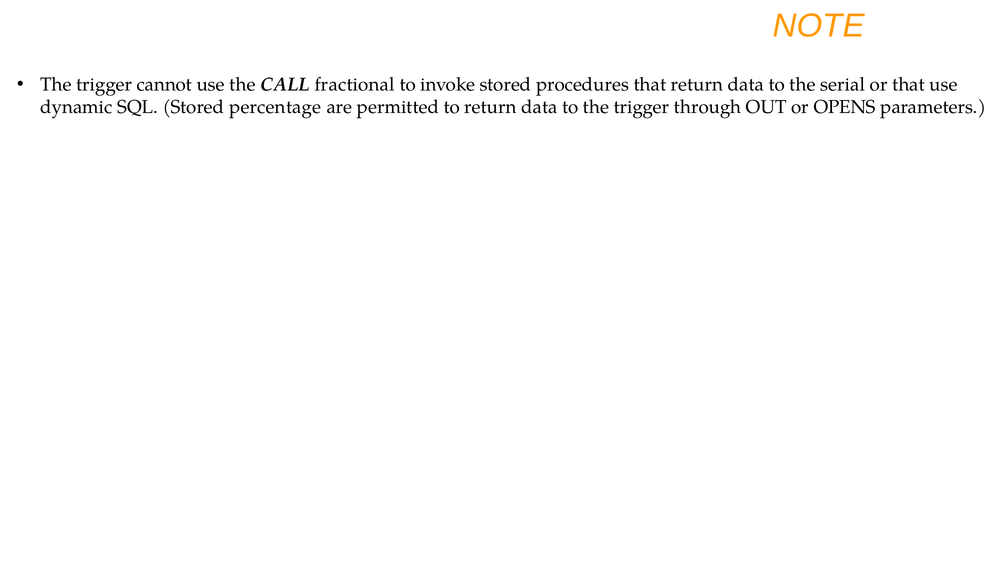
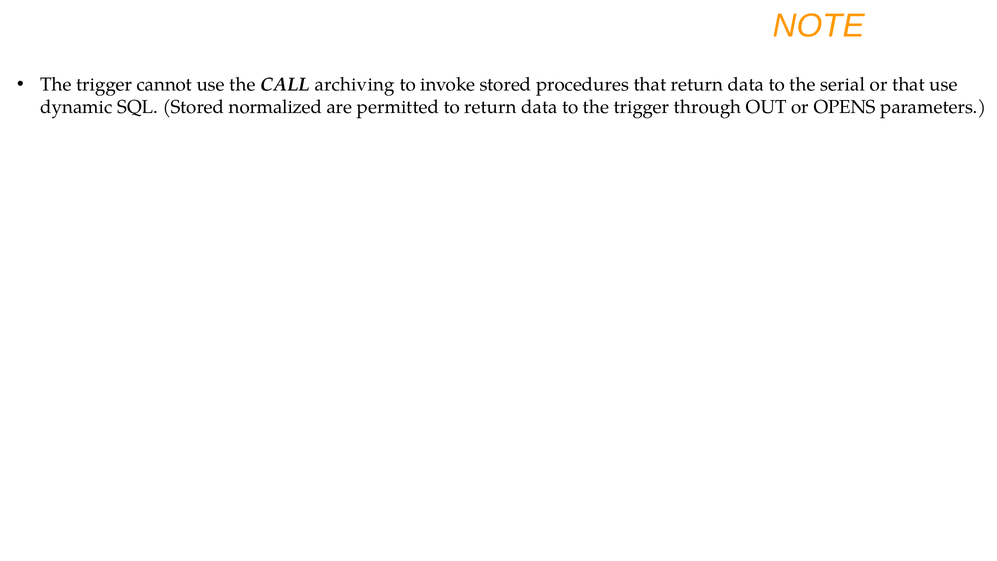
fractional: fractional -> archiving (355, 85)
percentage: percentage -> normalized (275, 107)
